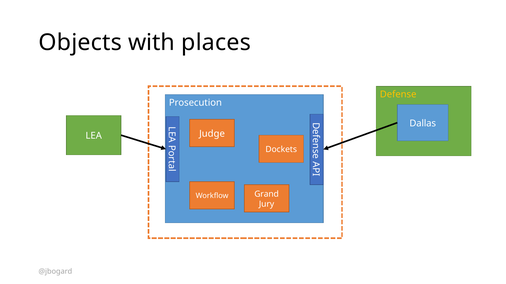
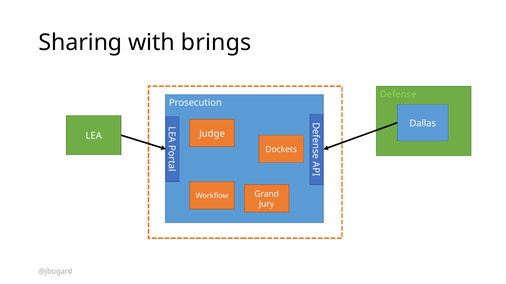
Objects: Objects -> Sharing (80, 43)
places: places -> brings (216, 43)
Defense colour: yellow -> light green (398, 95)
